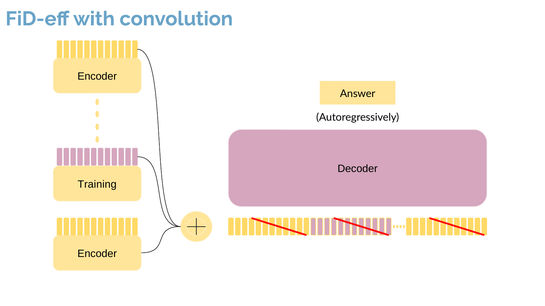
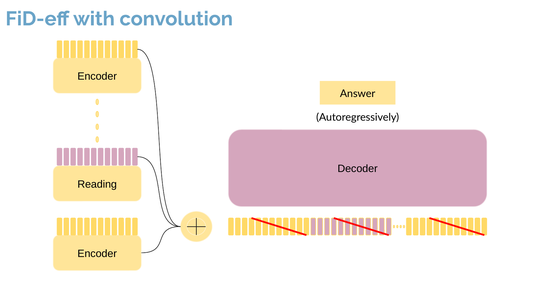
Training: Training -> Reading (97, 185)
